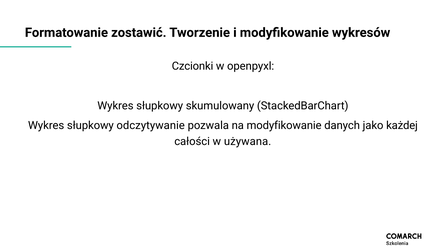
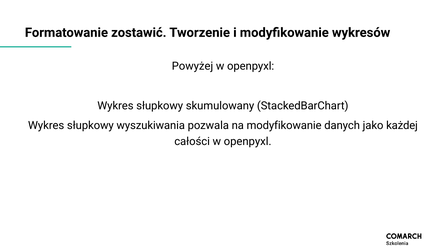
Czcionki: Czcionki -> Powyżej (192, 66)
odczytywanie: odczytywanie -> wyszukiwania (151, 125)
całości w używana: używana -> openpyxl (248, 141)
